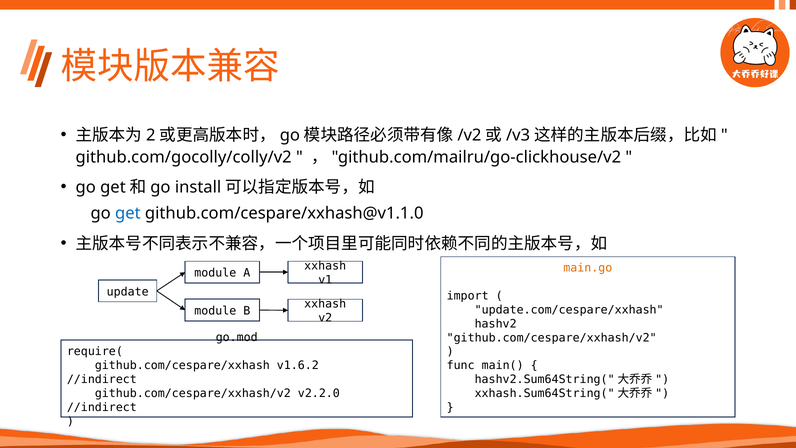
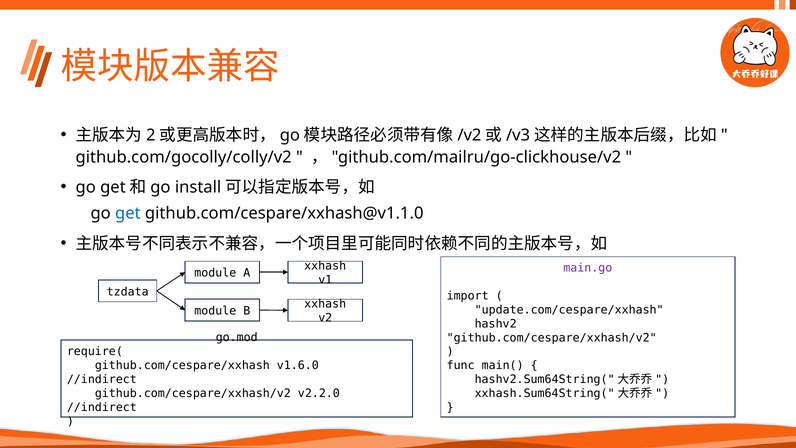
main.go colour: orange -> purple (588, 268)
update: update -> tzdata (128, 292)
v1.6.2: v1.6.2 -> v1.6.0 (298, 365)
